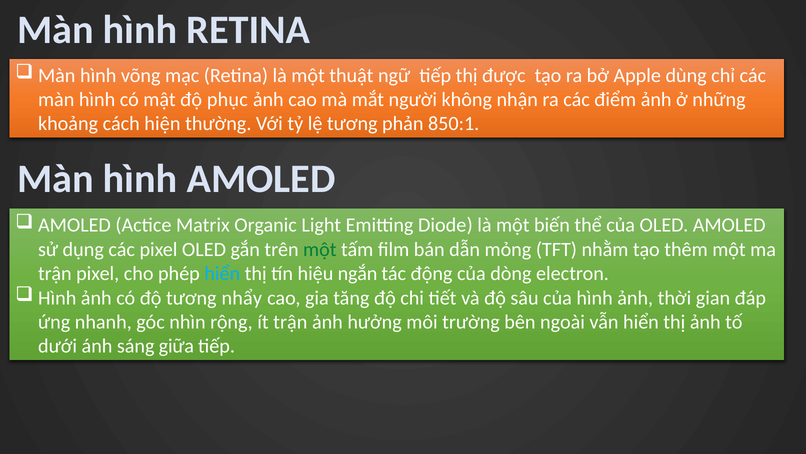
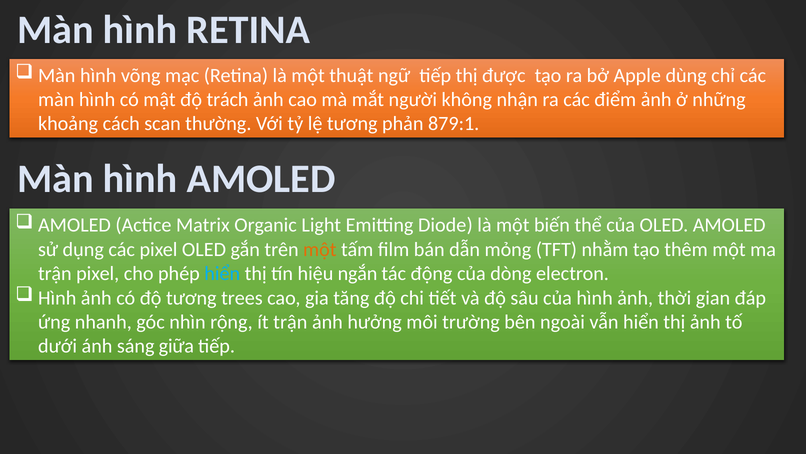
phục: phục -> trách (228, 99)
hiện: hiện -> scan (163, 124)
850:1: 850:1 -> 879:1 (454, 124)
một colour: green -> orange (320, 249)
nhẩy: nhẩy -> trees (242, 297)
